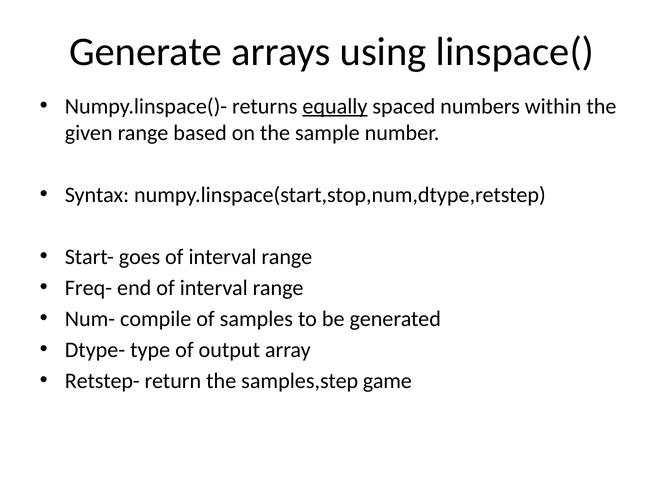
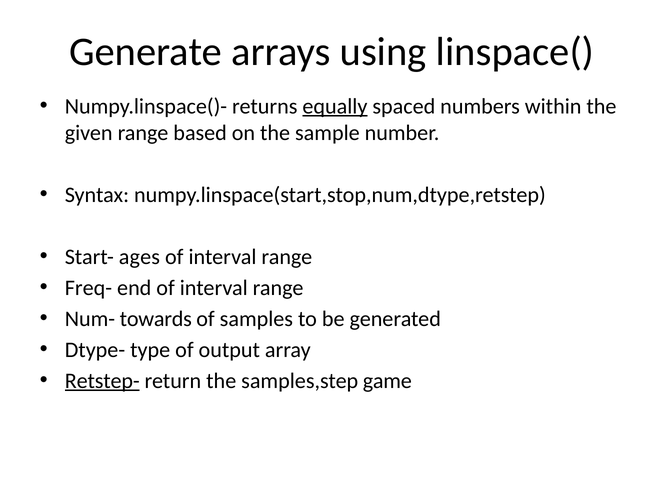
goes: goes -> ages (139, 257)
compile: compile -> towards (156, 319)
Retstep- underline: none -> present (102, 381)
